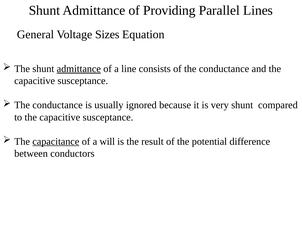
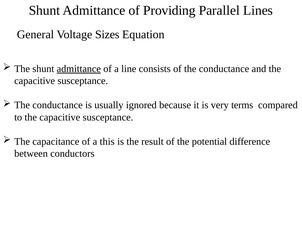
very shunt: shunt -> terms (242, 105)
capacitance underline: present -> none (56, 141)
will: will -> this (107, 141)
